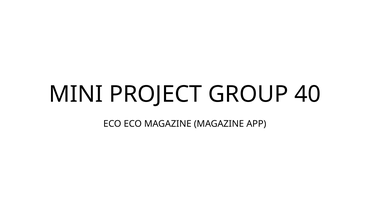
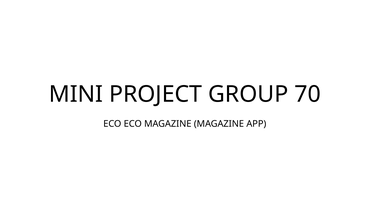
40: 40 -> 70 (308, 94)
